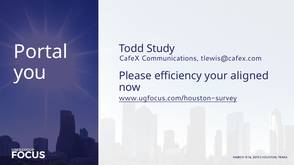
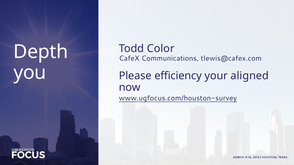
Study: Study -> Color (161, 49)
Portal: Portal -> Depth (41, 52)
